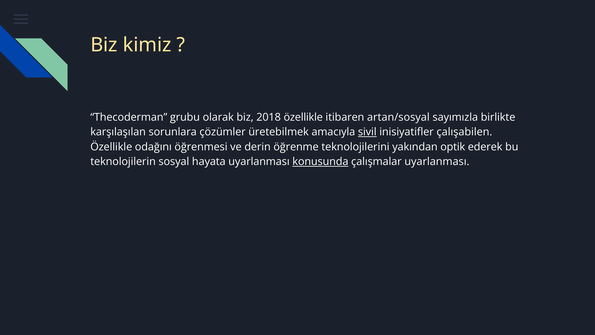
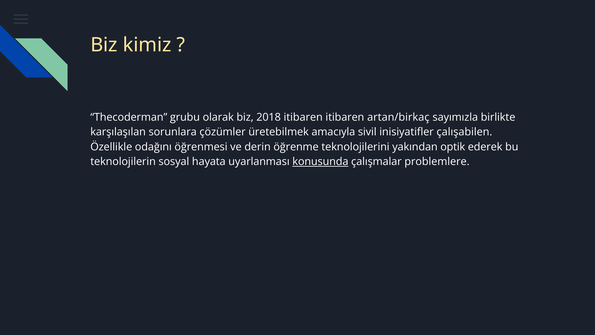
2018 özellikle: özellikle -> itibaren (303, 117)
artan/sosyal: artan/sosyal -> artan/birkaç (398, 117)
sivil underline: present -> none (367, 132)
çalışmalar uyarlanması: uyarlanması -> problemlere (437, 162)
